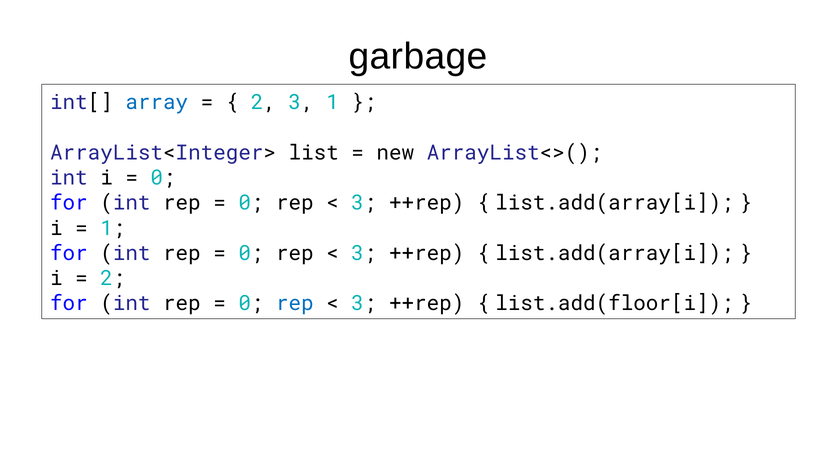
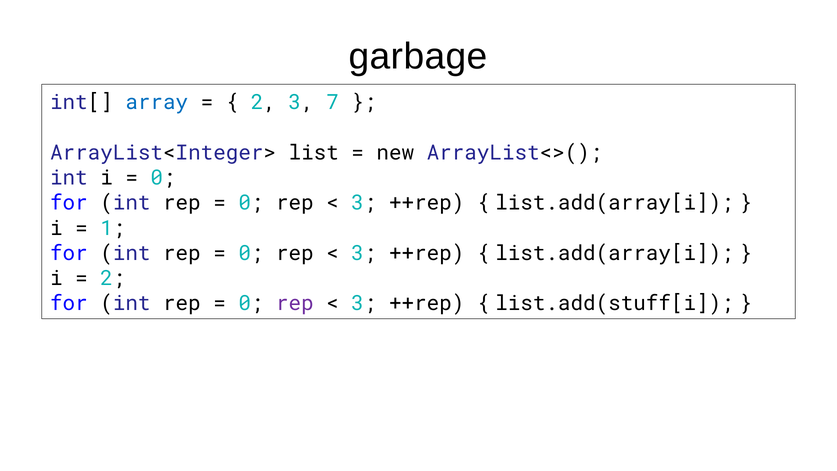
3 1: 1 -> 7 (333, 102)
rep colour: blue -> purple (295, 303)
list.add(floor[i: list.add(floor[i -> list.add(stuff[i (614, 303)
